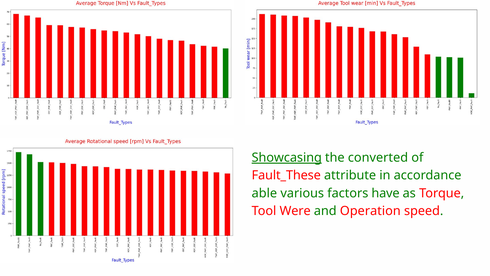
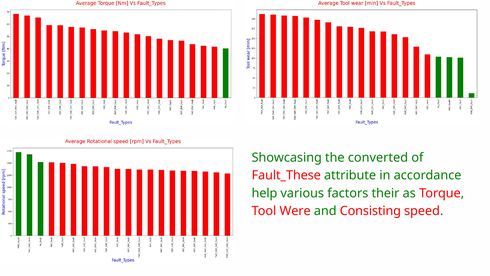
Showcasing underline: present -> none (287, 157)
able: able -> help (264, 193)
have: have -> their (386, 193)
Operation: Operation -> Consisting (370, 211)
